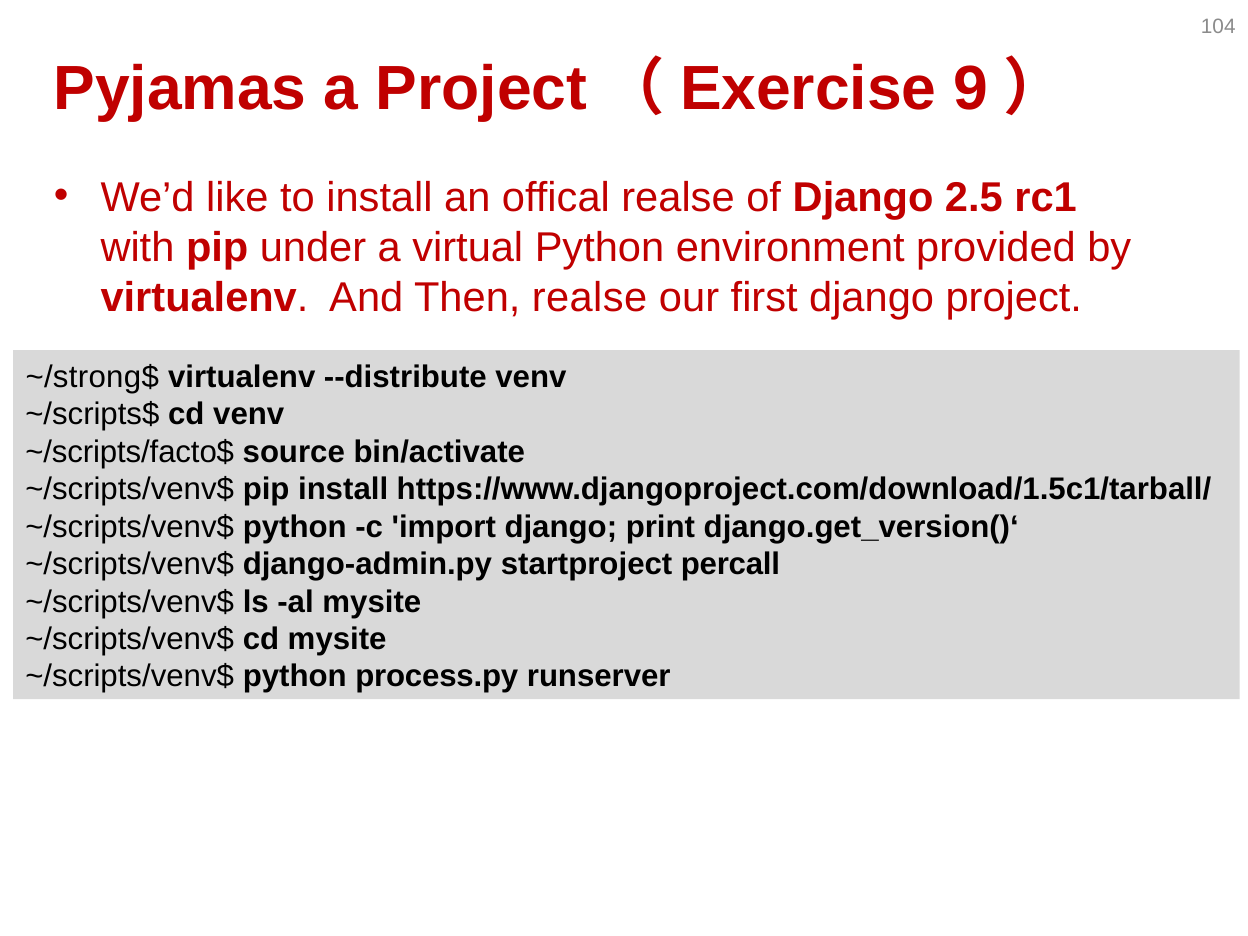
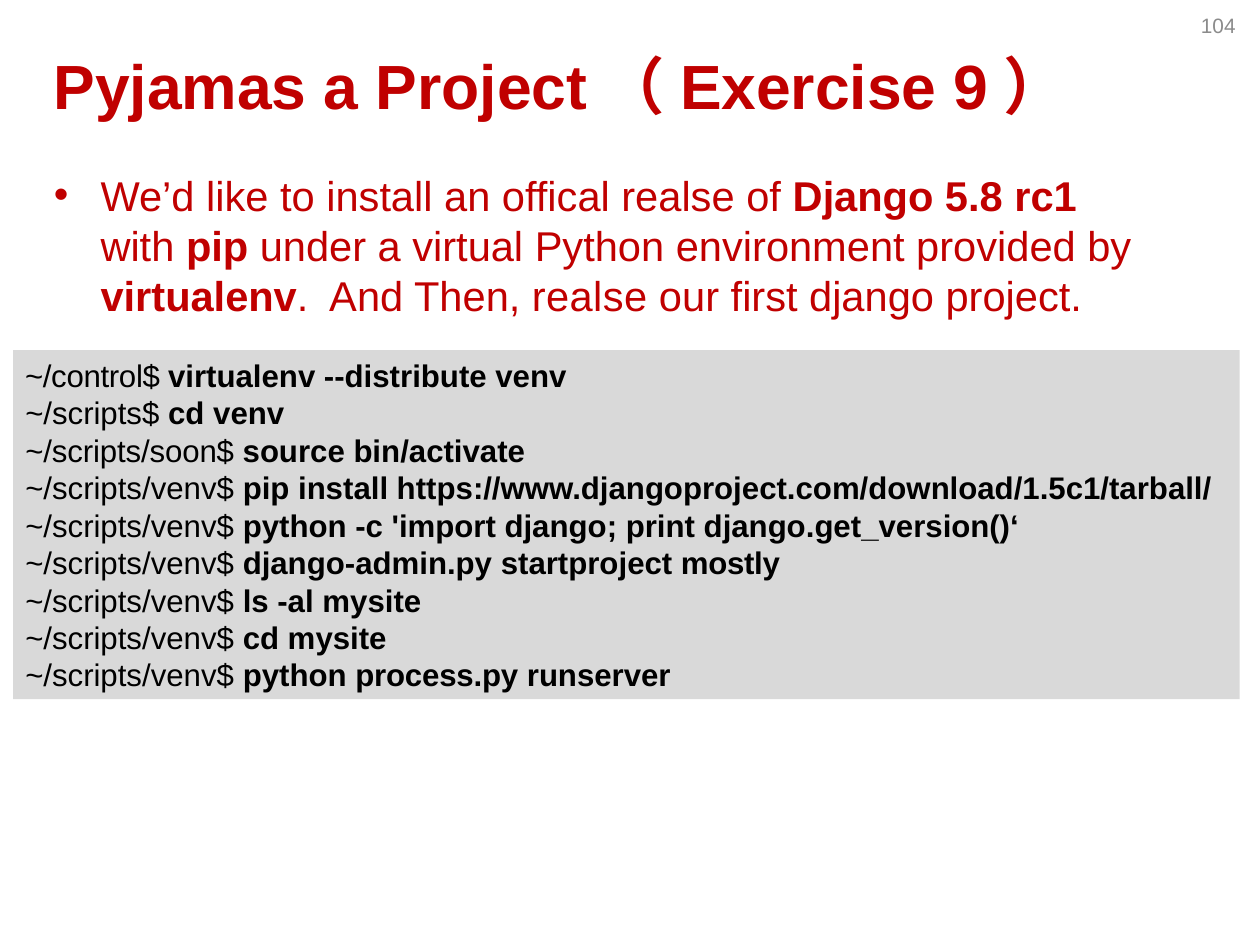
2.5: 2.5 -> 5.8 (974, 197)
~/strong$: ~/strong$ -> ~/control$ (93, 377)
~/scripts/facto$: ~/scripts/facto$ -> ~/scripts/soon$ (130, 452)
percall: percall -> mostly (730, 564)
